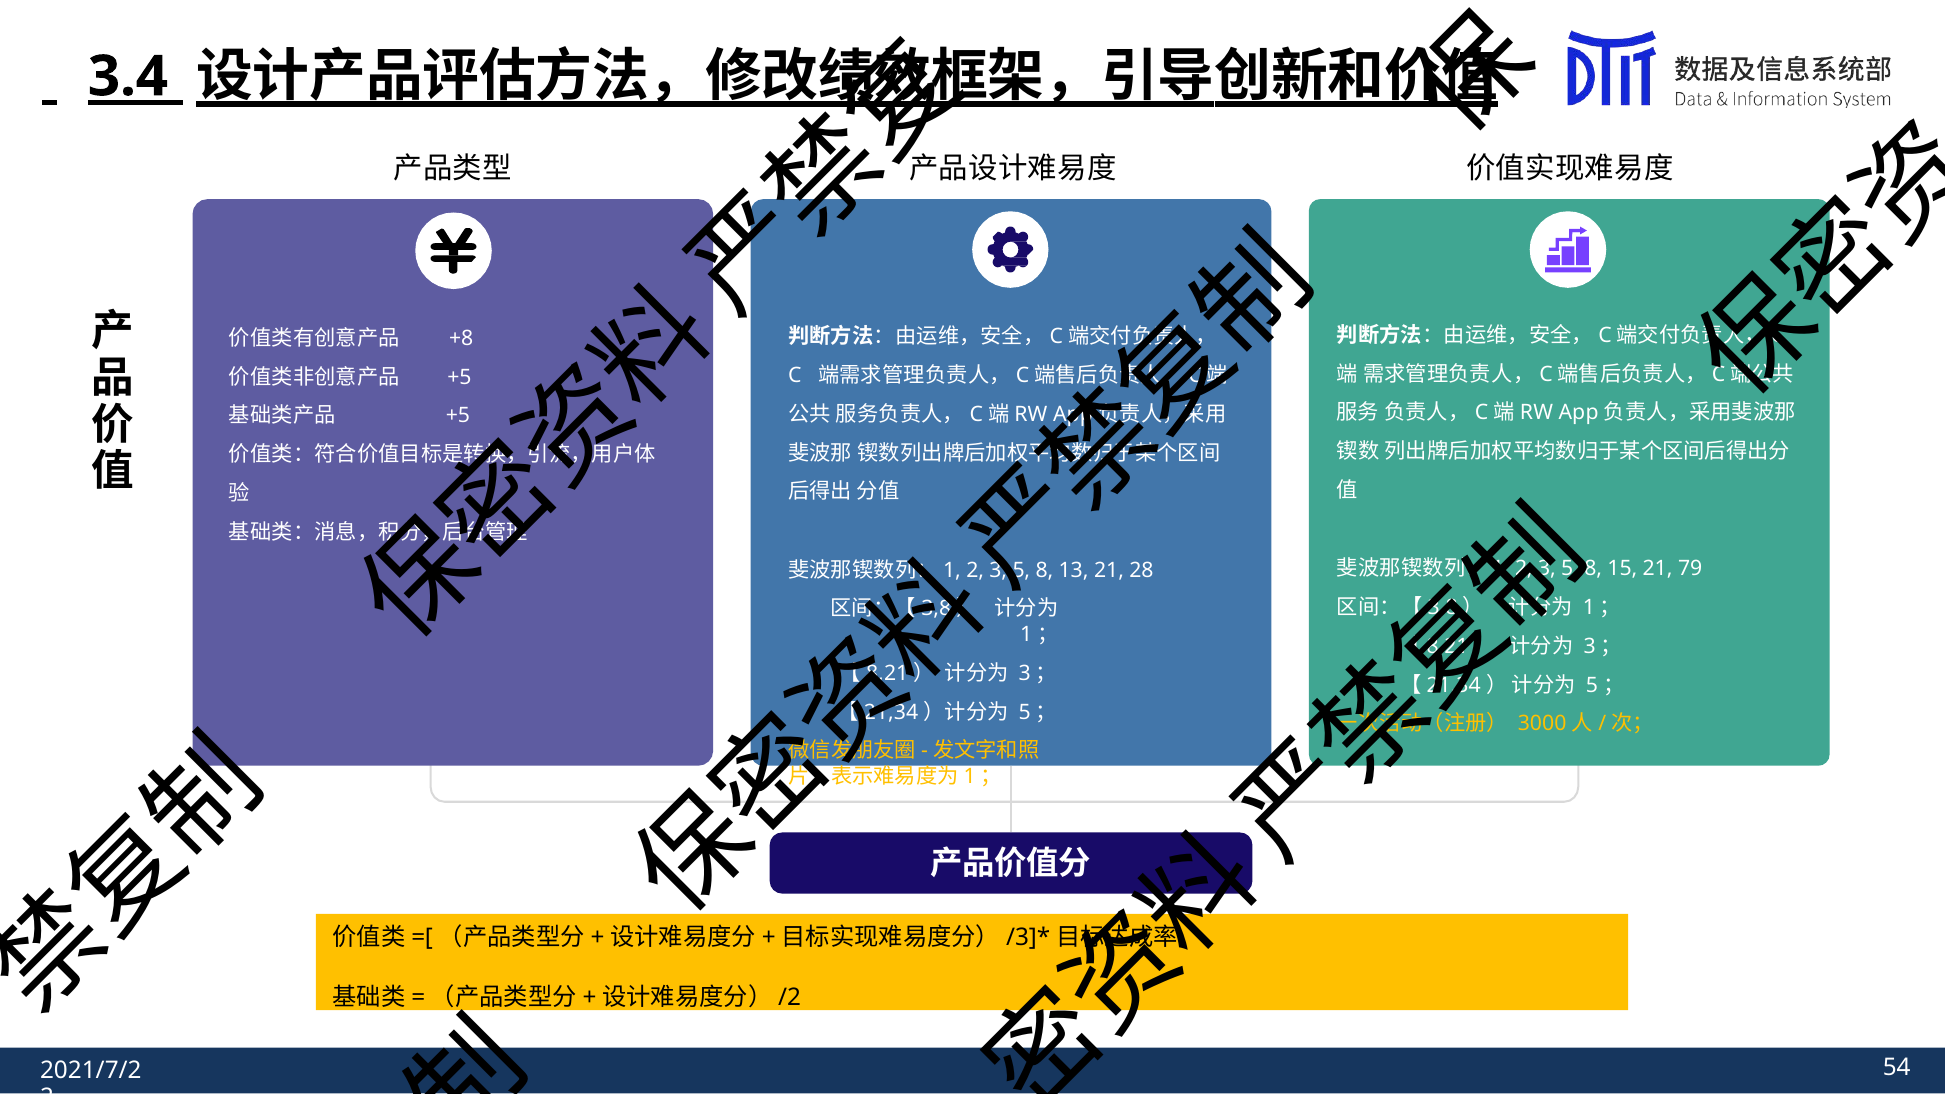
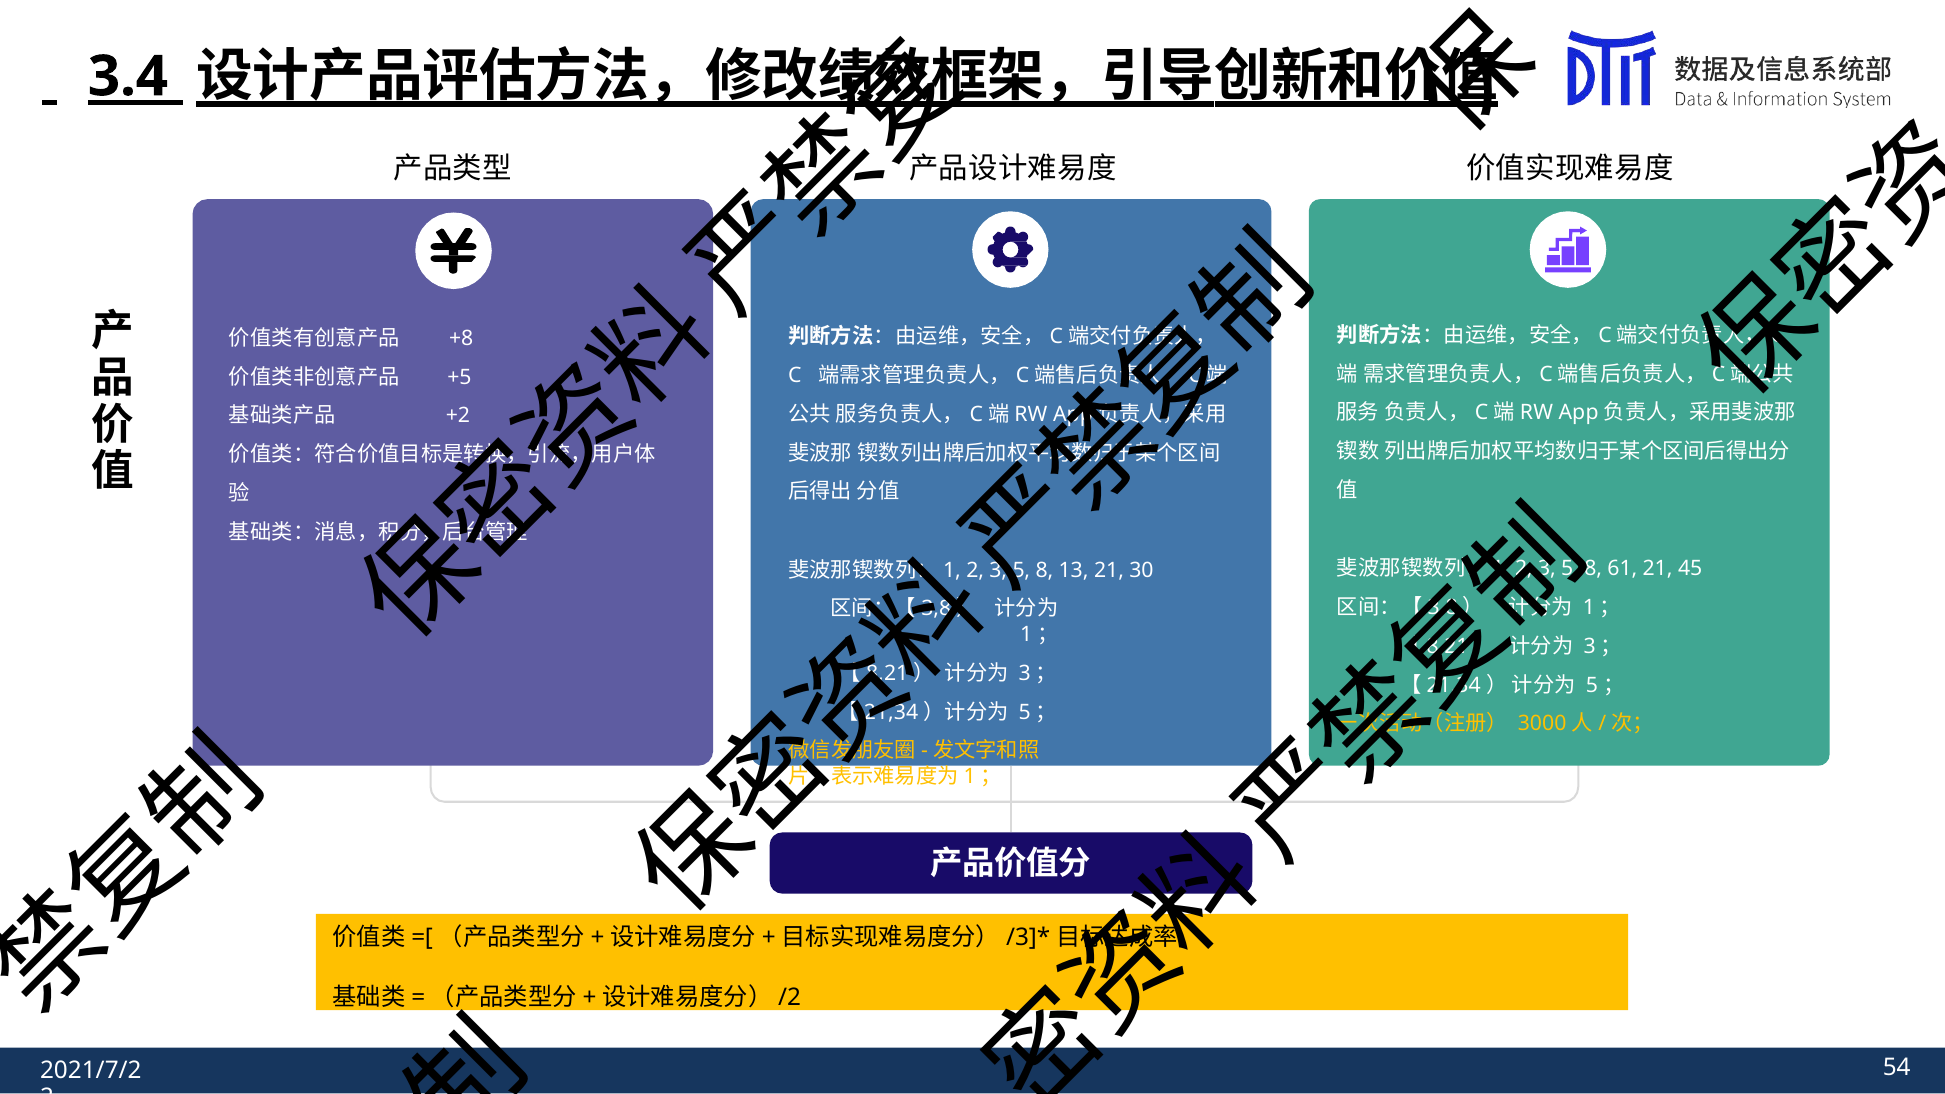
+5: +5 -> +2 (458, 416)
15: 15 -> 61 (1622, 569)
79: 79 -> 45 (1690, 569)
28: 28 -> 30 (1141, 570)
